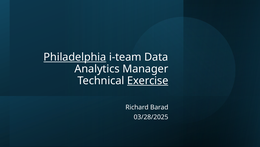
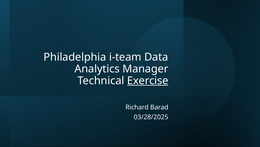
Philadelphia underline: present -> none (75, 57)
